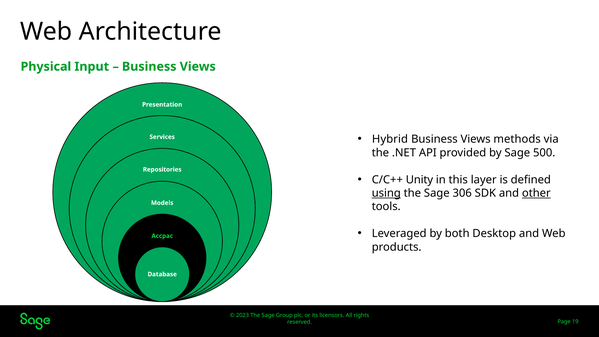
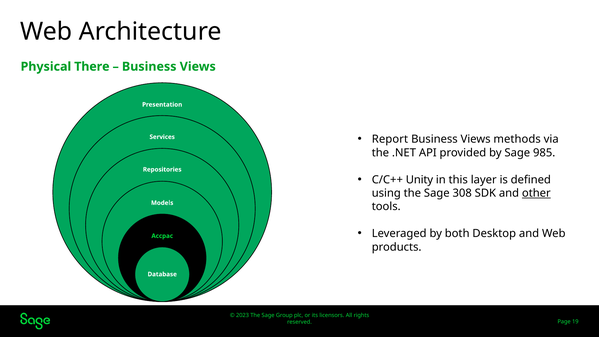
Input: Input -> There (92, 67)
Hybrid: Hybrid -> Report (390, 139)
500: 500 -> 985 (544, 153)
using underline: present -> none (386, 193)
306: 306 -> 308 (462, 193)
